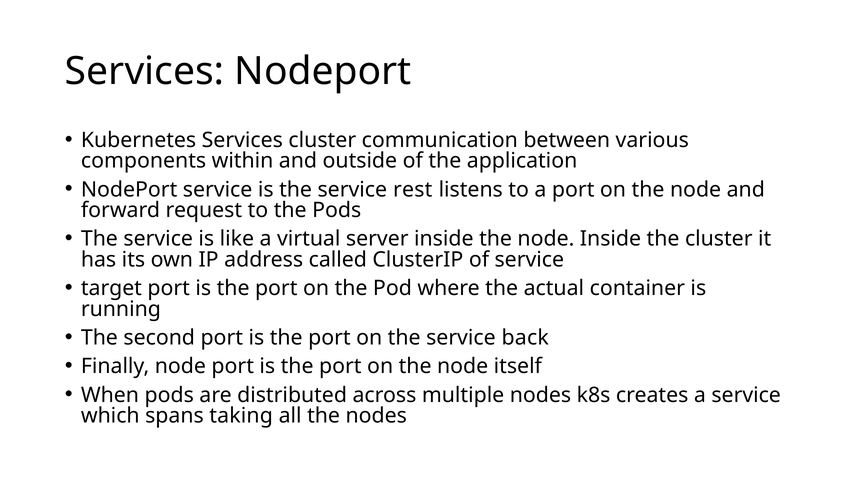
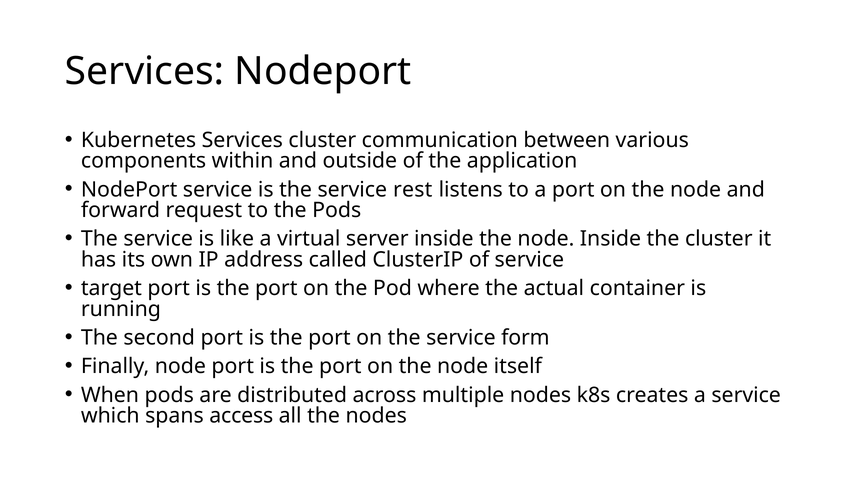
back: back -> form (525, 338)
taking: taking -> access (241, 416)
